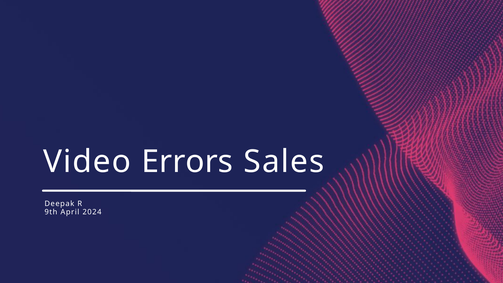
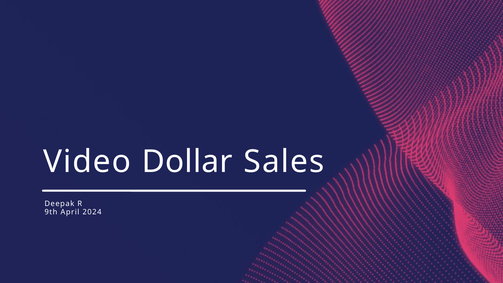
Errors: Errors -> Dollar (187, 162)
